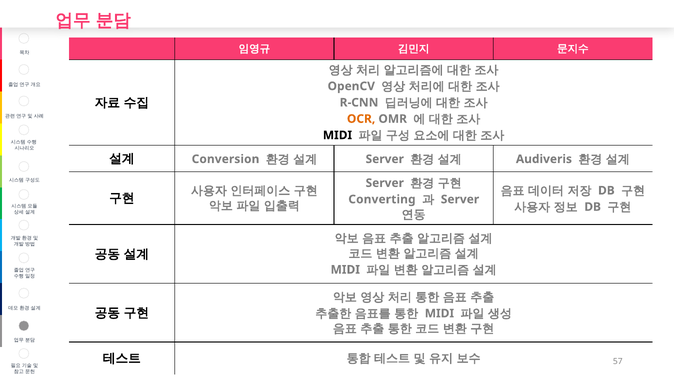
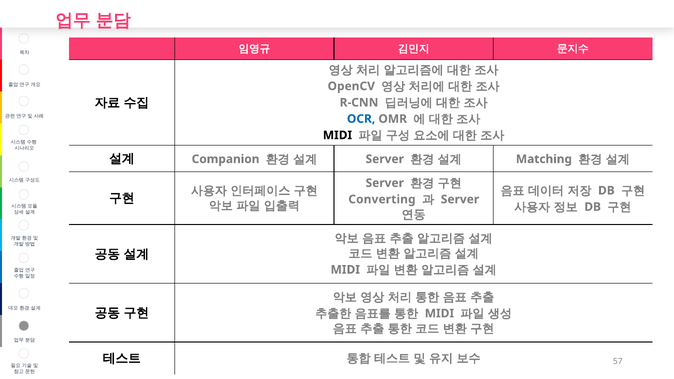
OCR colour: orange -> blue (361, 119)
Conversion: Conversion -> Companion (226, 159)
Audiveris: Audiveris -> Matching (544, 159)
